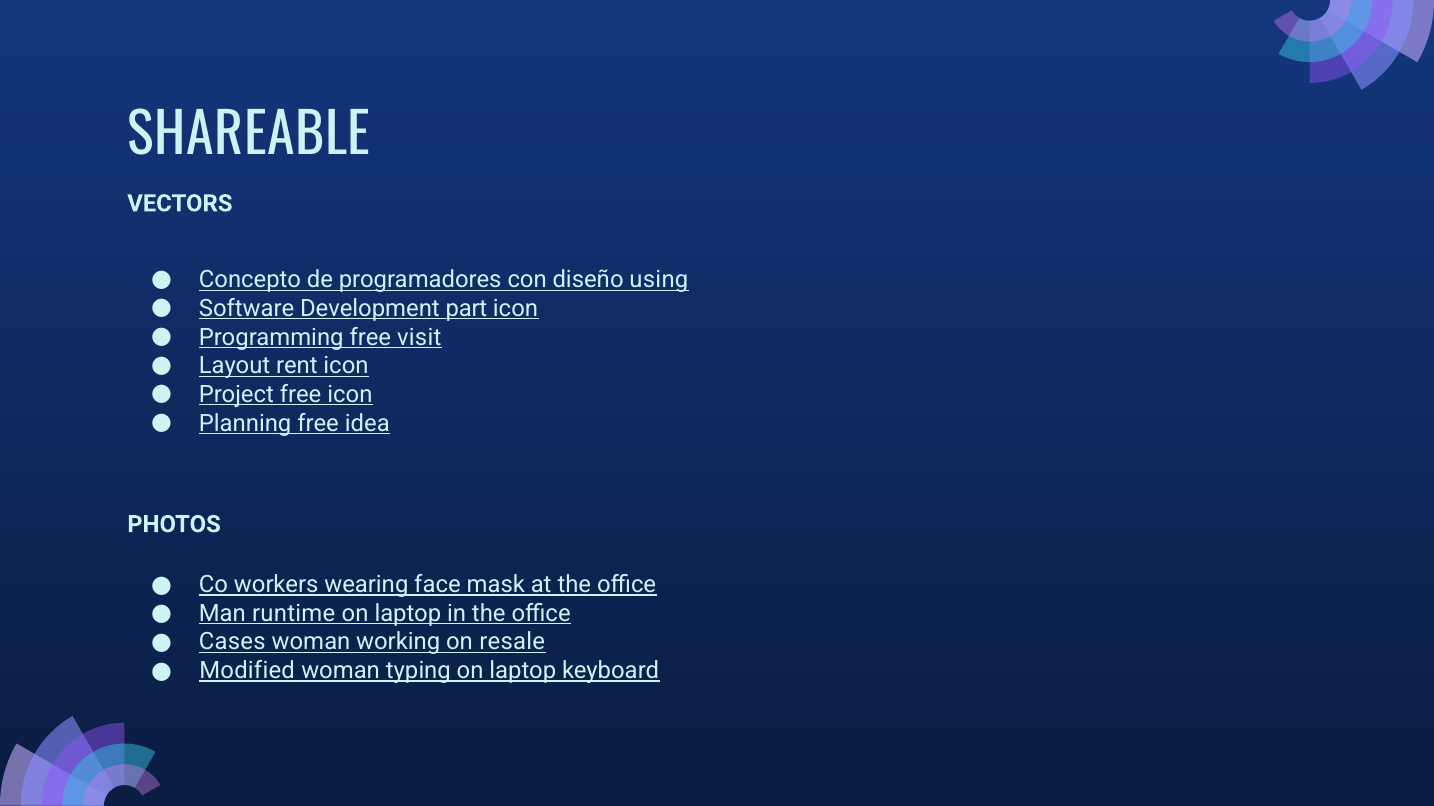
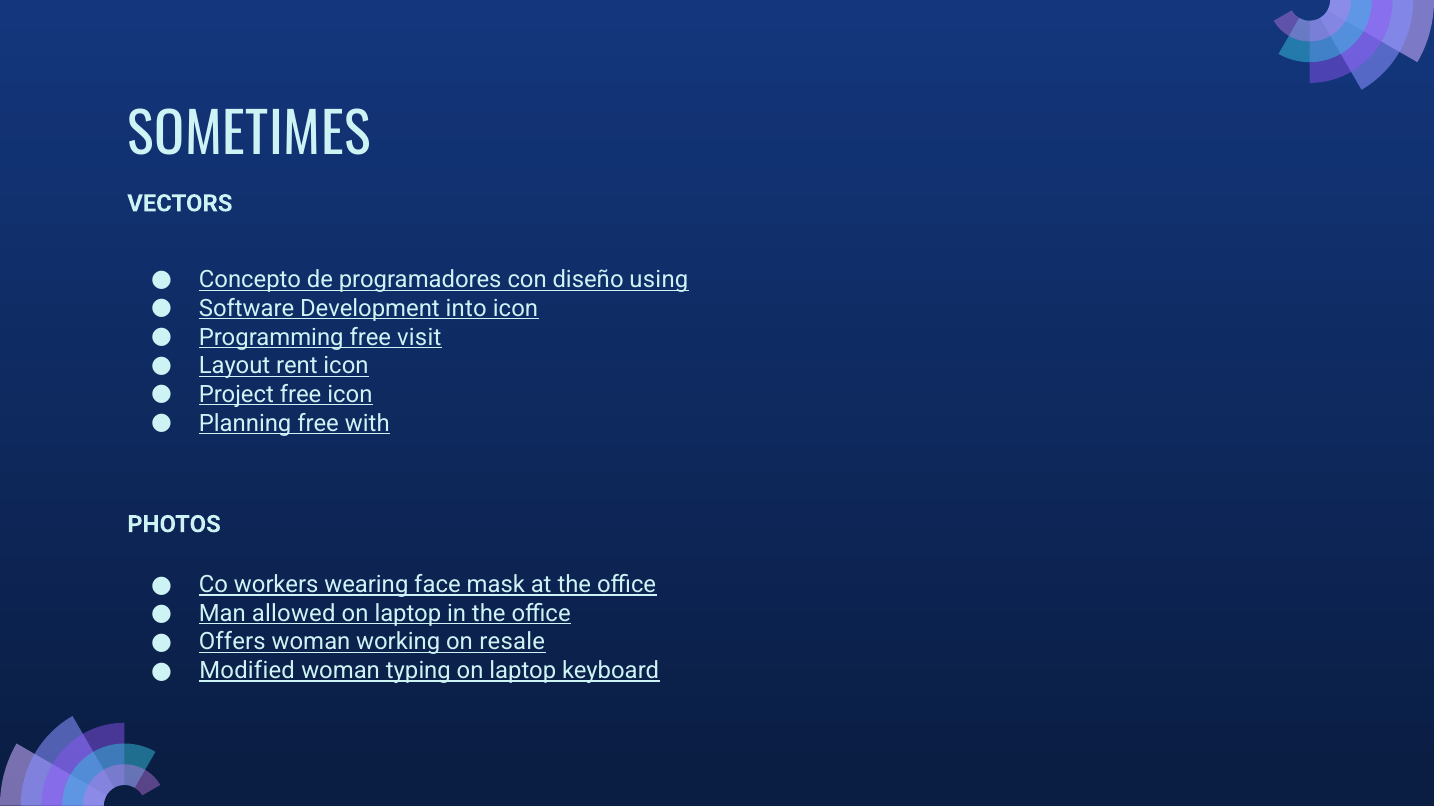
SHAREABLE: SHAREABLE -> SOMETIMES (249, 136)
part: part -> into (466, 309)
idea: idea -> with (367, 424)
runtime: runtime -> allowed (294, 614)
Cases: Cases -> Offers (232, 643)
